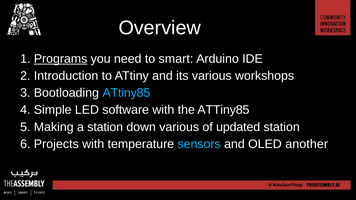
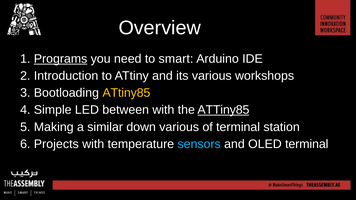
ATtiny85 colour: light blue -> yellow (126, 93)
software: software -> between (126, 110)
ATTiny85 underline: none -> present (223, 110)
a station: station -> similar (105, 127)
of updated: updated -> terminal (238, 127)
OLED another: another -> terminal (307, 144)
